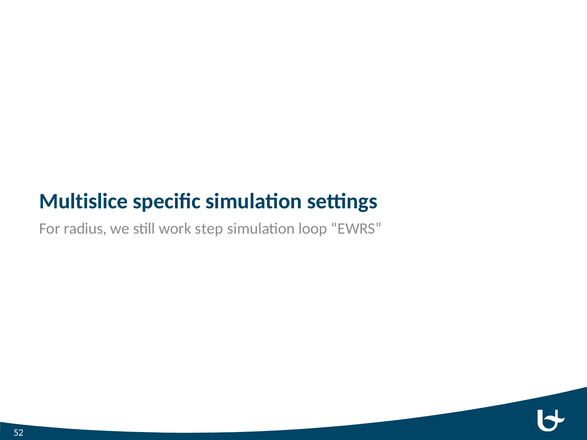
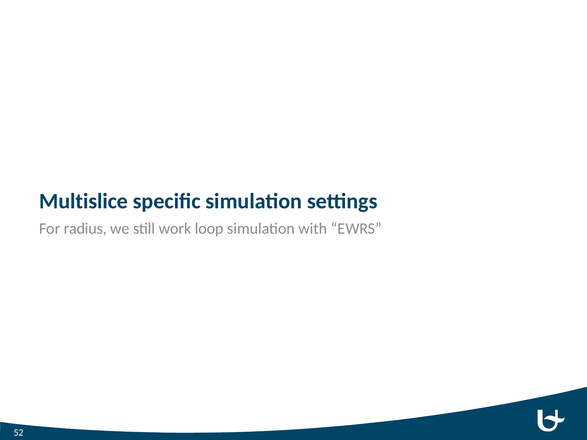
step: step -> loop (209, 229)
loop: loop -> with (313, 229)
